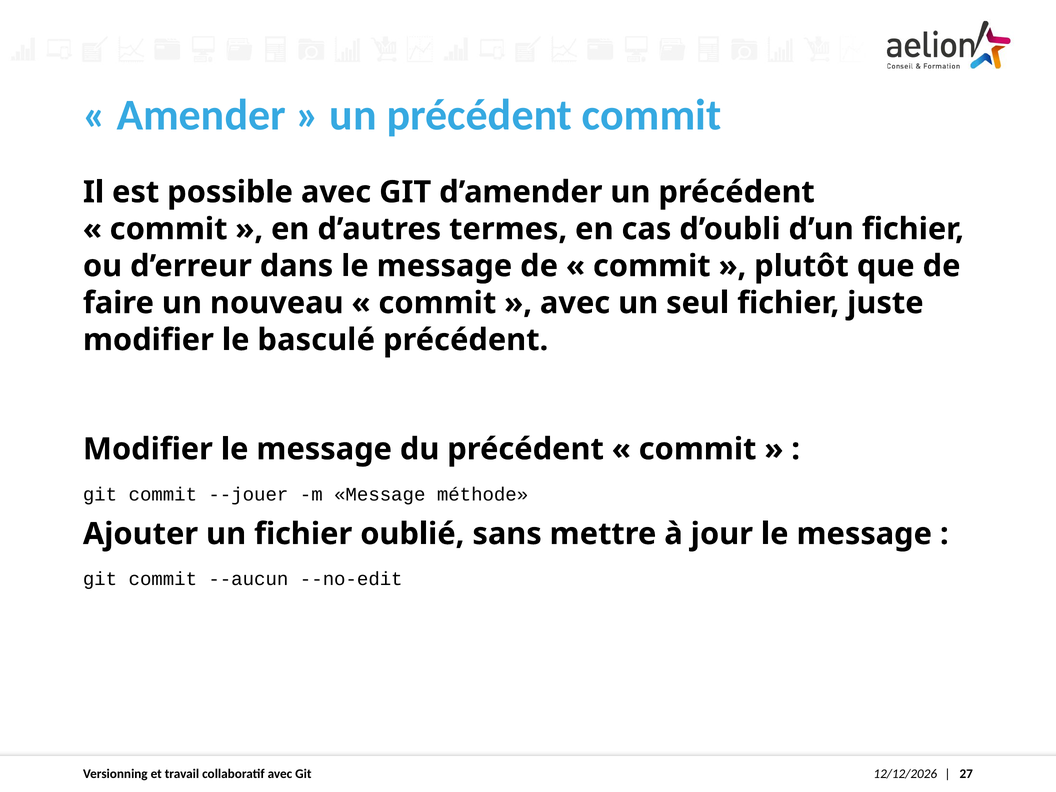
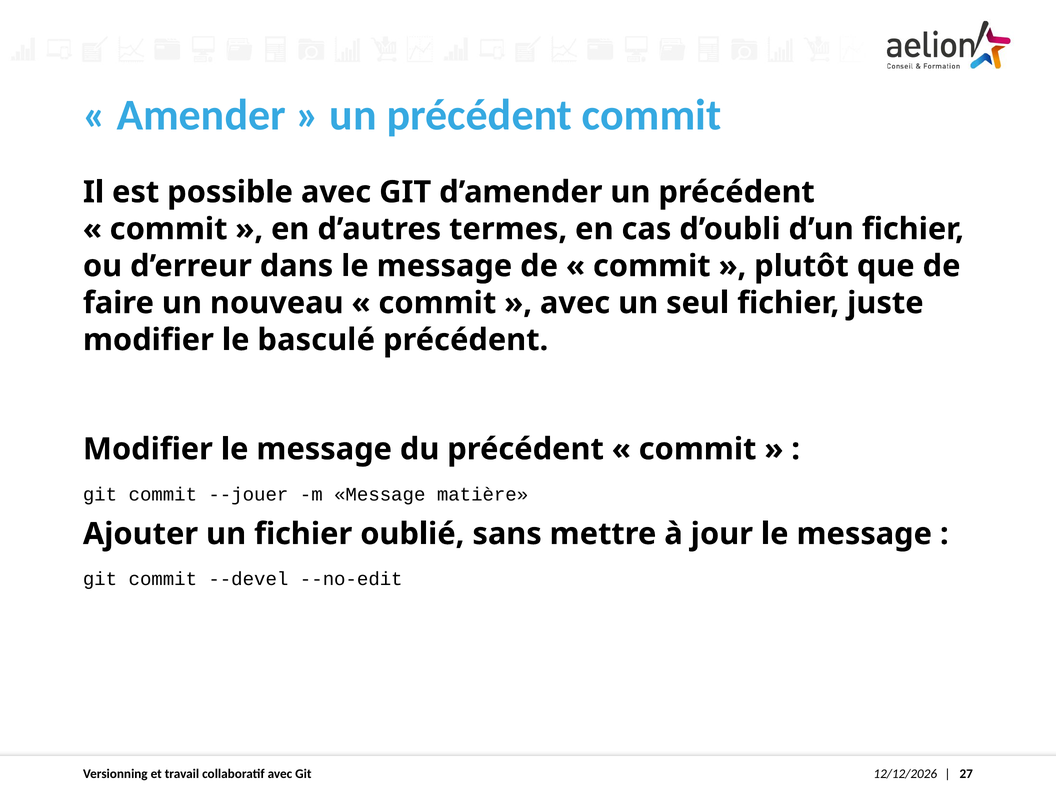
méthode: méthode -> matière (483, 494)
--aucun: --aucun -> --devel (248, 579)
